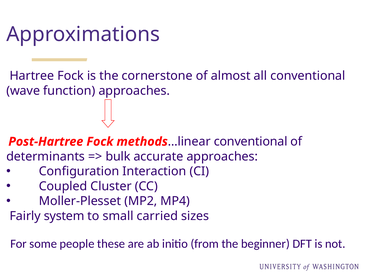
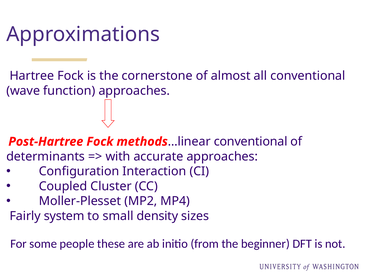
bulk: bulk -> with (118, 156)
carried: carried -> density (157, 216)
